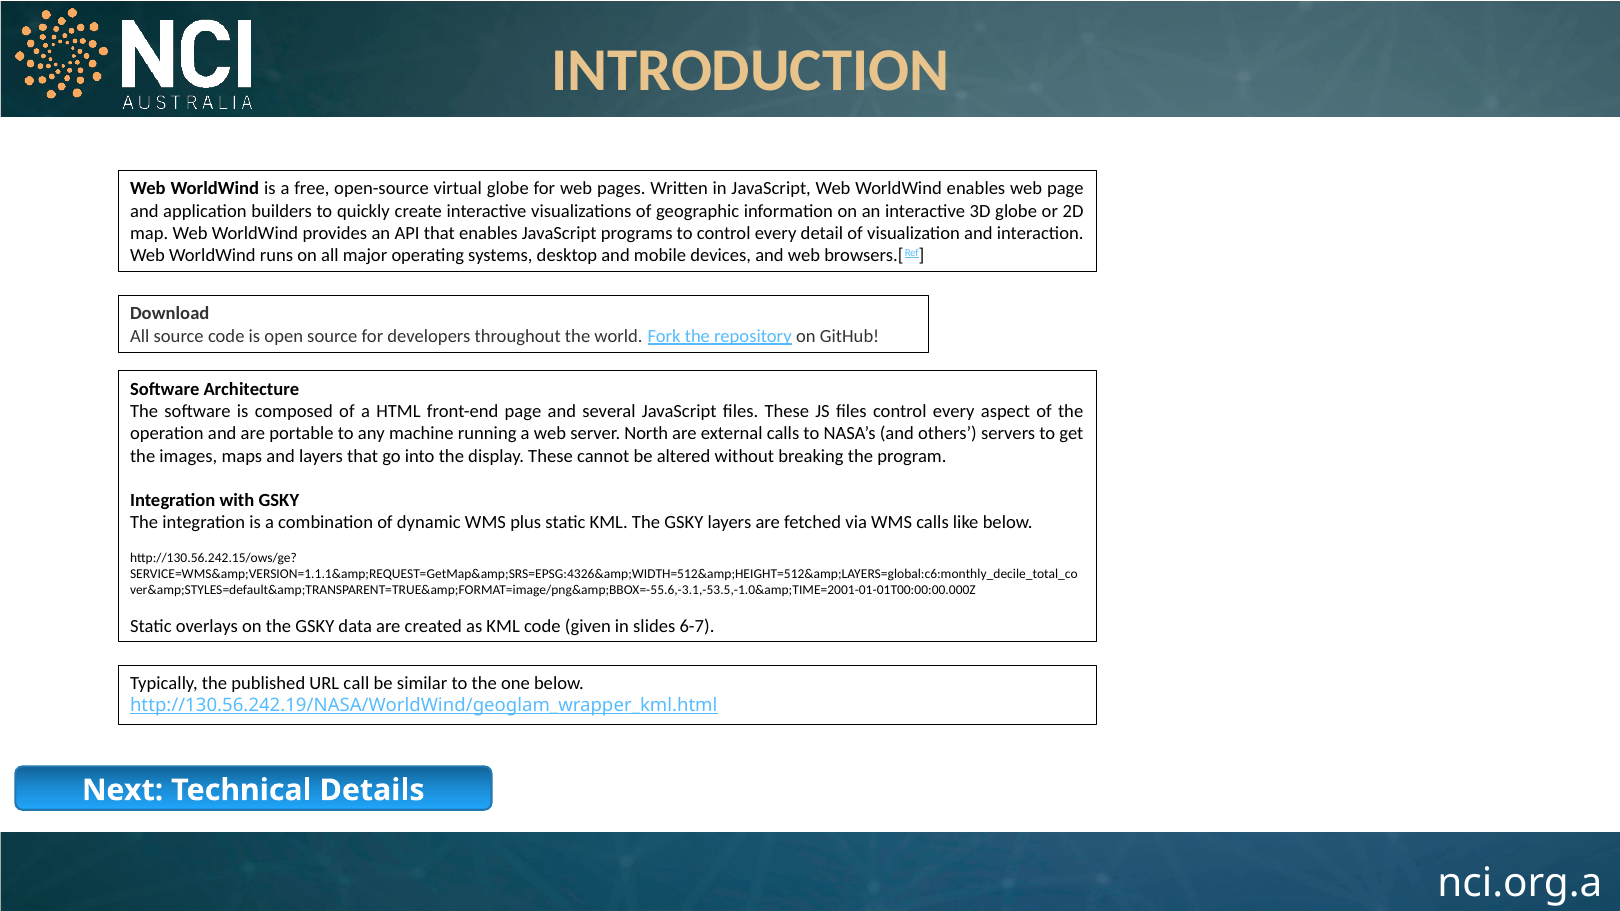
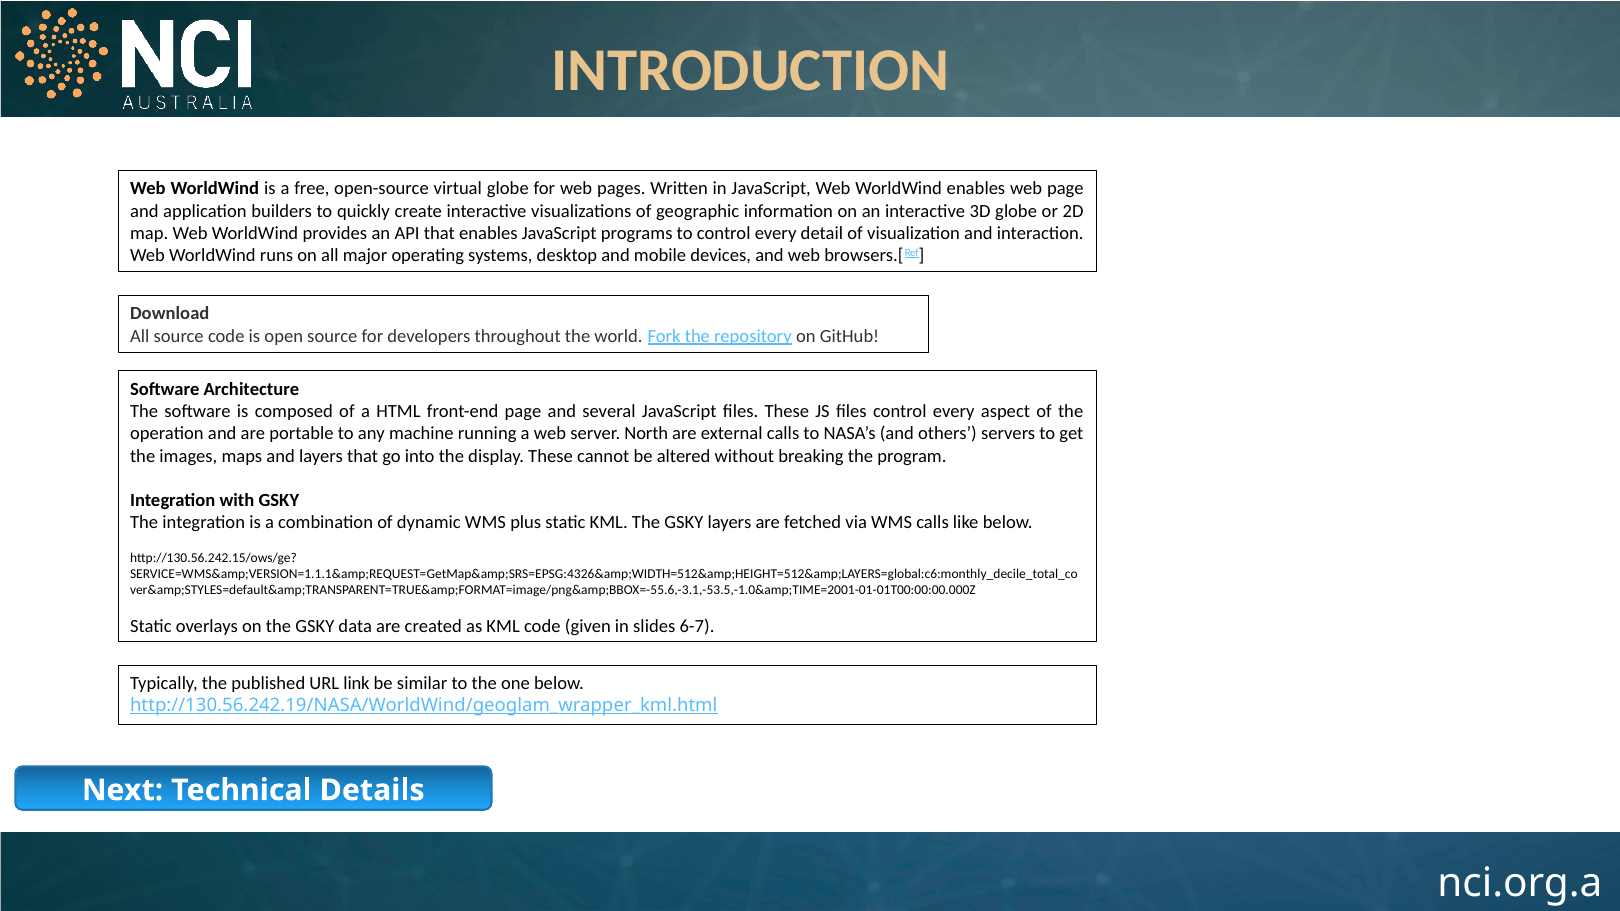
call: call -> link (357, 683)
